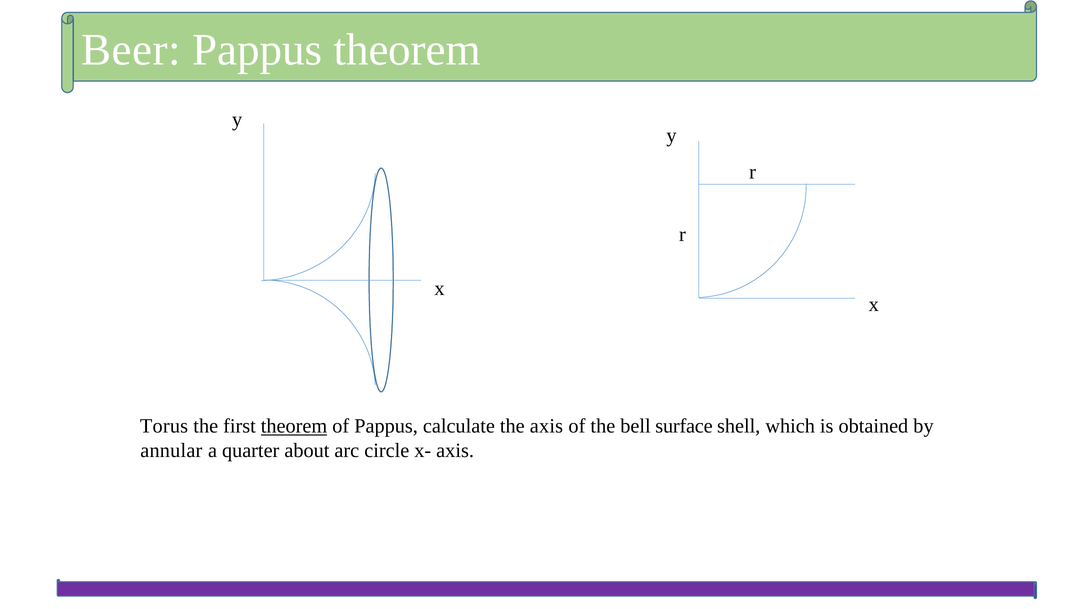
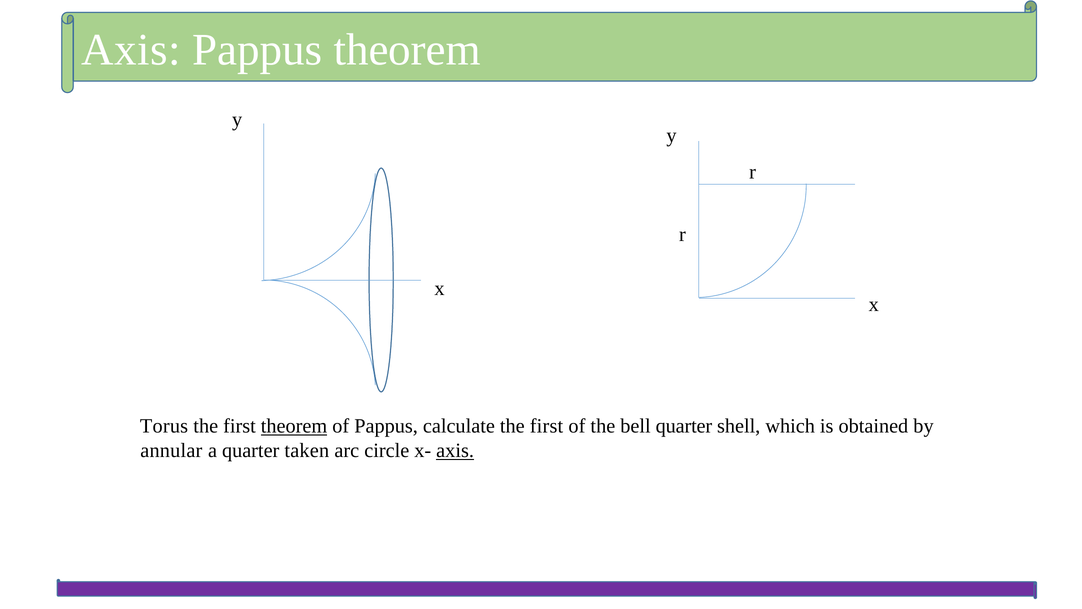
Beer: Beer -> Axis (131, 50)
calculate the axis: axis -> first (546, 426)
bell surface: surface -> quarter (684, 426)
about: about -> taken (307, 450)
axis underline: none -> present (455, 450)
